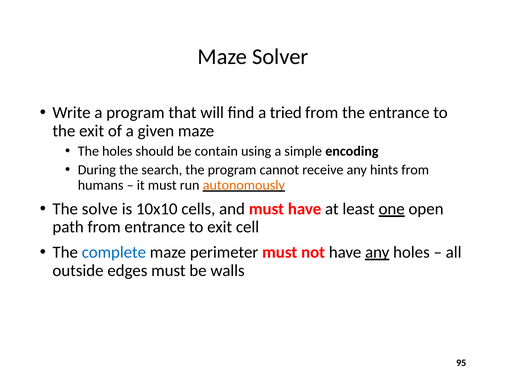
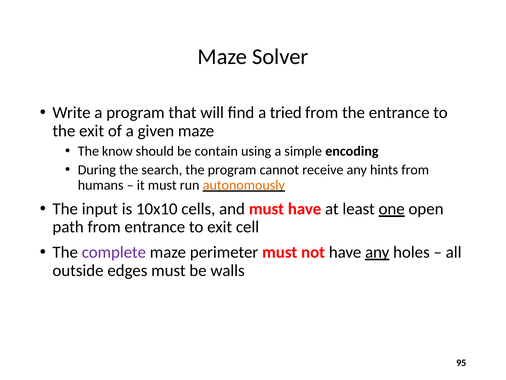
The holes: holes -> know (117, 151)
solve: solve -> input (100, 209)
complete colour: blue -> purple (114, 252)
